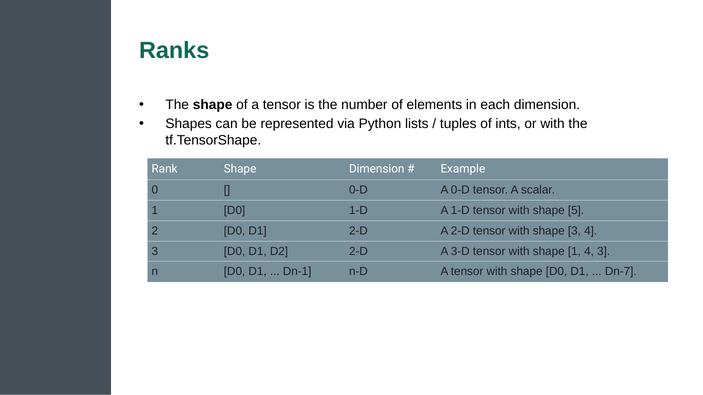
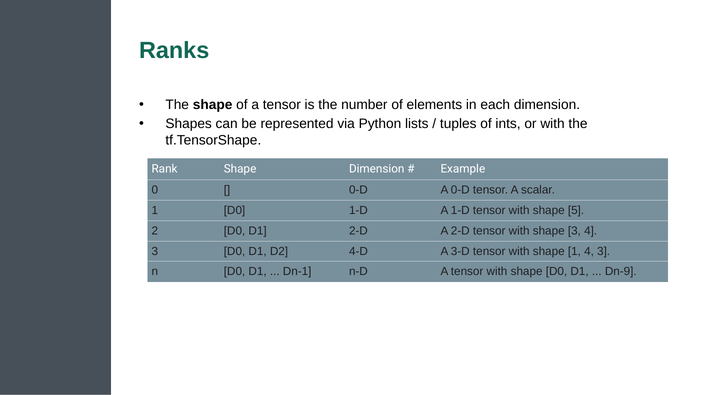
D2 2-D: 2-D -> 4-D (358, 251)
Dn-7: Dn-7 -> Dn-9 (621, 272)
